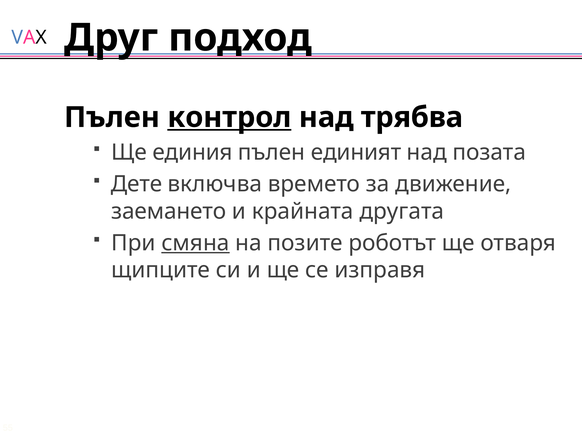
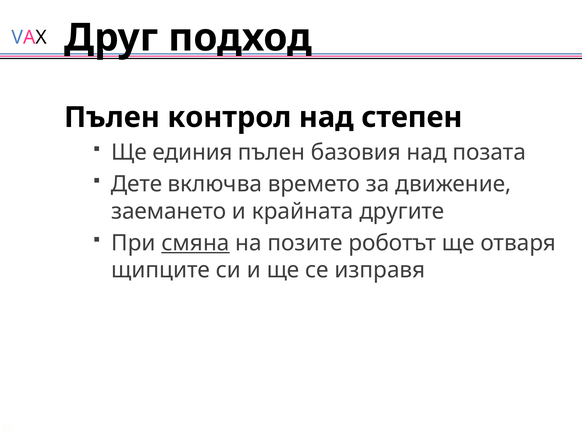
контрол underline: present -> none (229, 117)
трябва: трябва -> степен (412, 117)
единият: единият -> базовия (356, 153)
другата: другата -> другите (402, 211)
